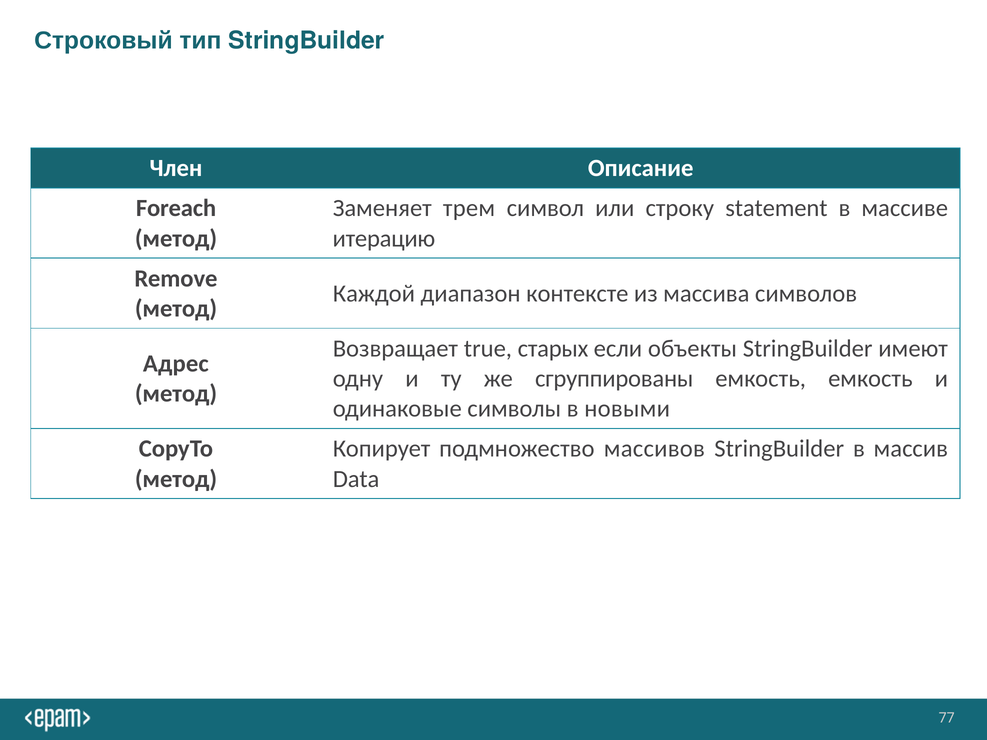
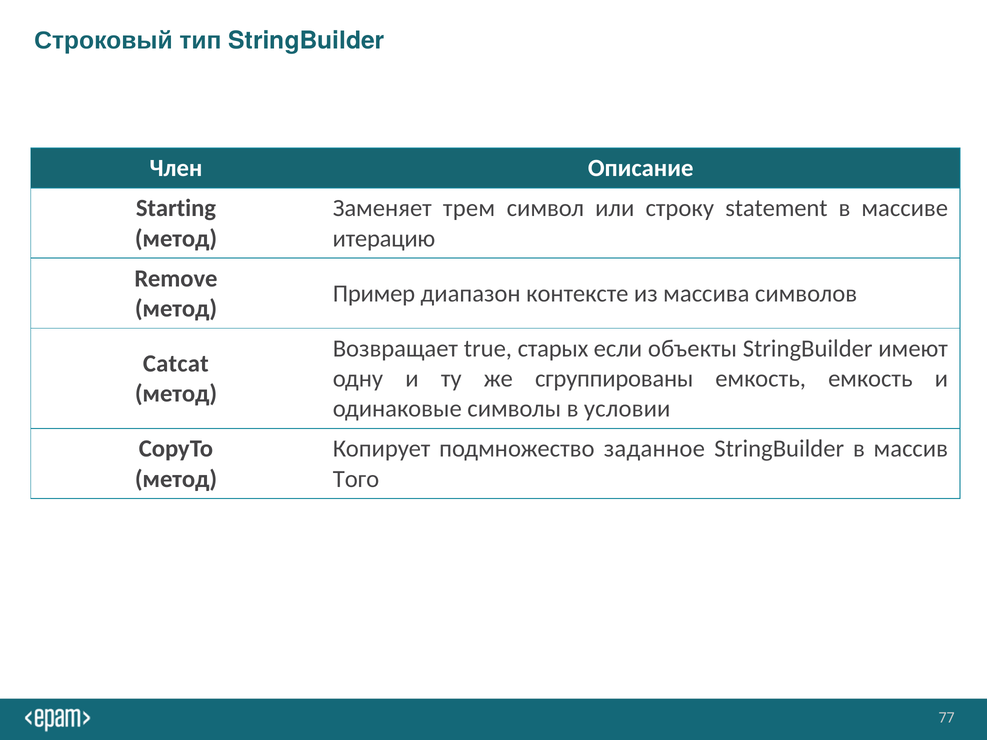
Foreach: Foreach -> Starting (176, 208)
Каждой: Каждой -> Пример (374, 294)
Адрес: Адрес -> Cаtcat (176, 364)
новыми: новыми -> условии (627, 409)
массивов: массивов -> заданное (654, 449)
Data: Data -> Того (356, 479)
